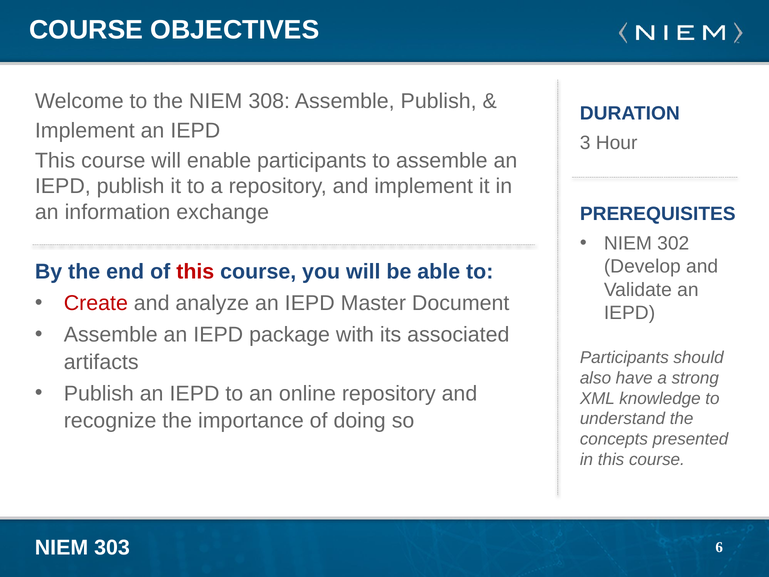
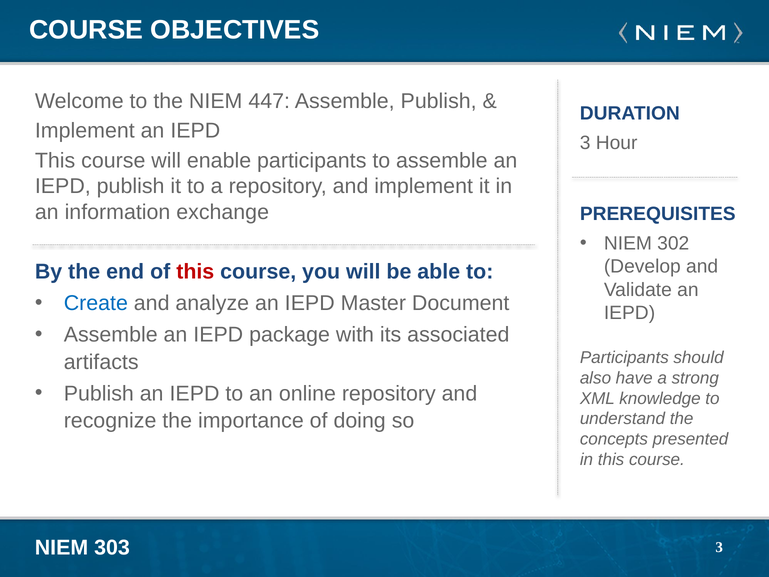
308: 308 -> 447 (269, 101)
Create colour: red -> blue (96, 303)
303 6: 6 -> 3 (719, 547)
